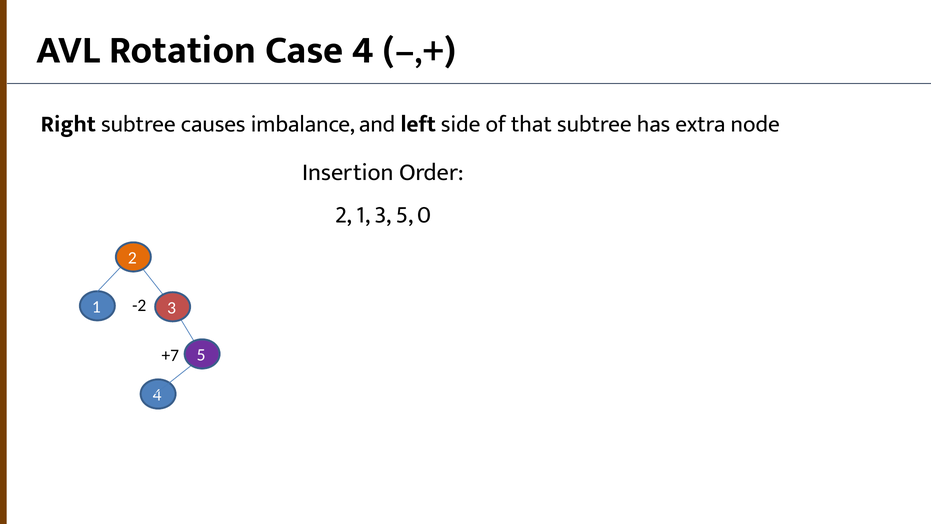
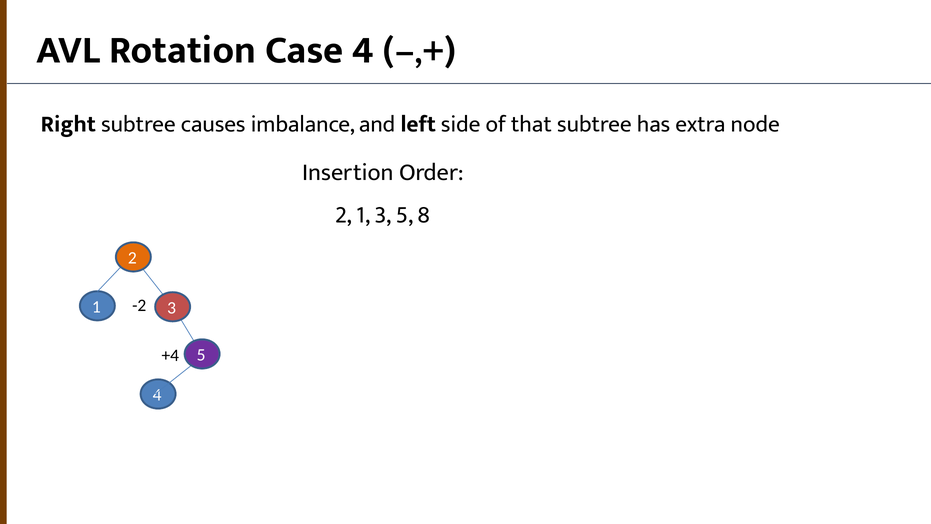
0: 0 -> 8 (424, 215)
+7: +7 -> +4 (170, 355)
